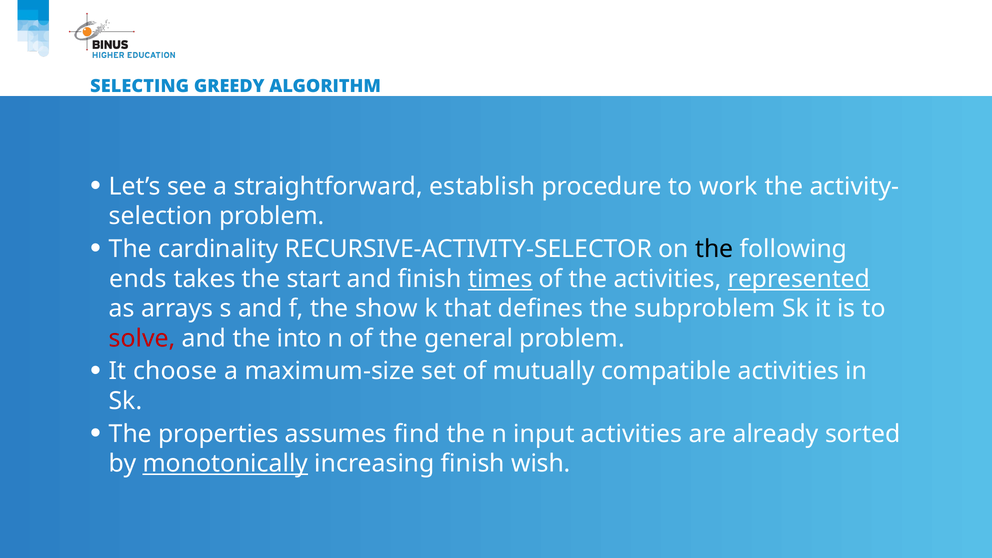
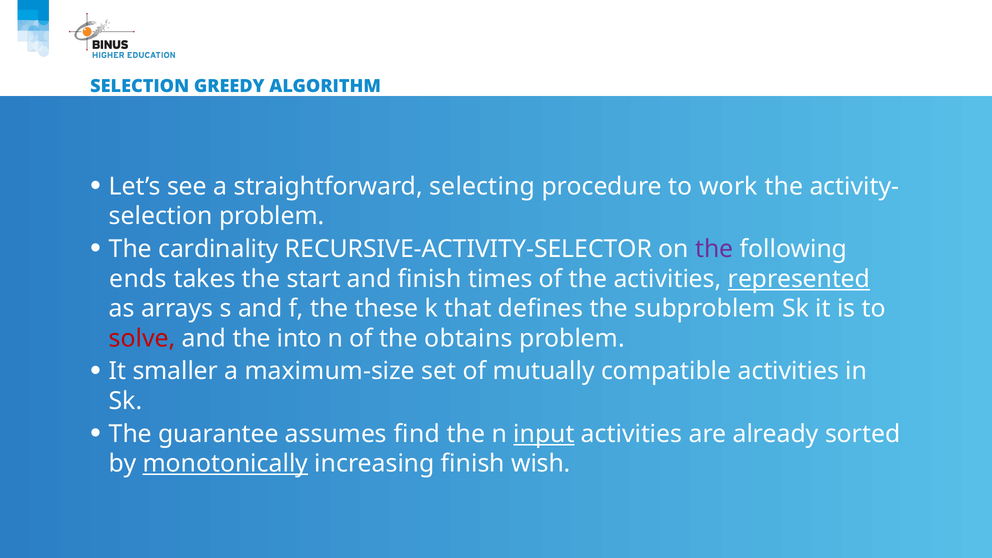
SELECTING: SELECTING -> SELECTION (140, 86)
establish: establish -> selecting (482, 187)
the colour: black -> purple (714, 249)
times underline: present -> none (500, 279)
show: show -> these (387, 309)
general: general -> obtains (468, 338)
choose: choose -> smaller (175, 371)
properties: properties -> guarantee (218, 434)
input underline: none -> present (544, 434)
